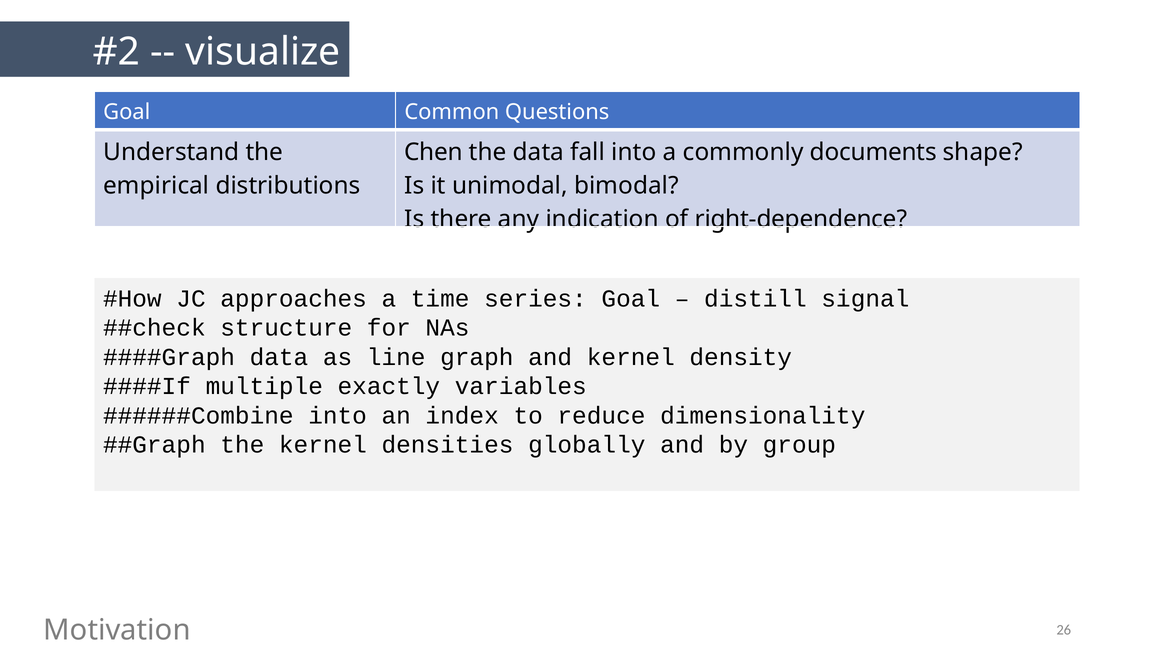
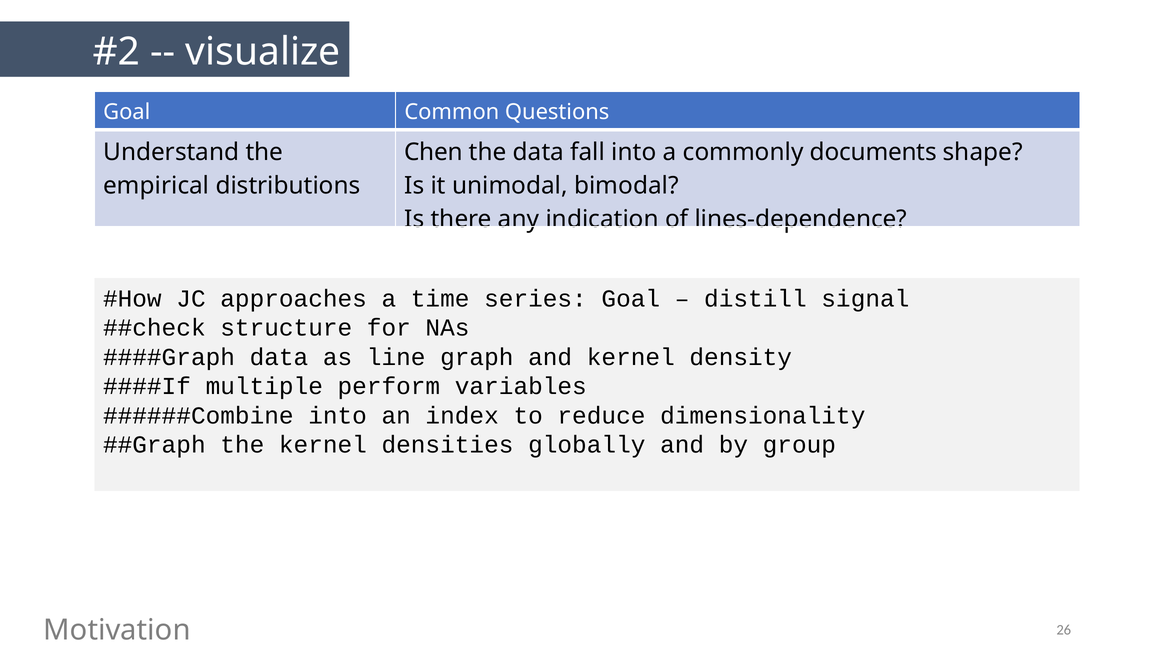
right-dependence: right-dependence -> lines-dependence (801, 219)
exactly: exactly -> perform (389, 386)
